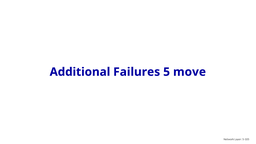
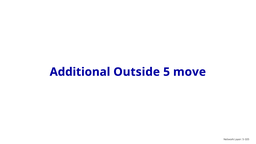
Failures: Failures -> Outside (137, 72)
